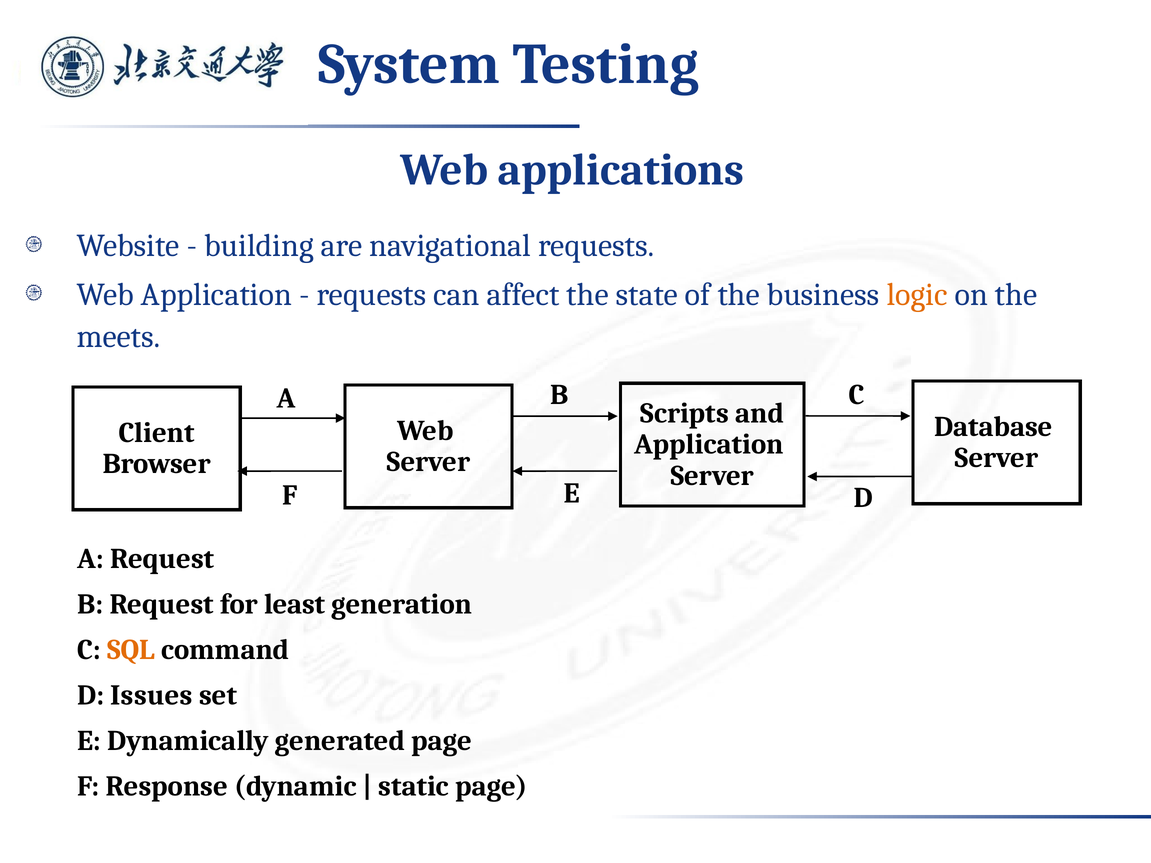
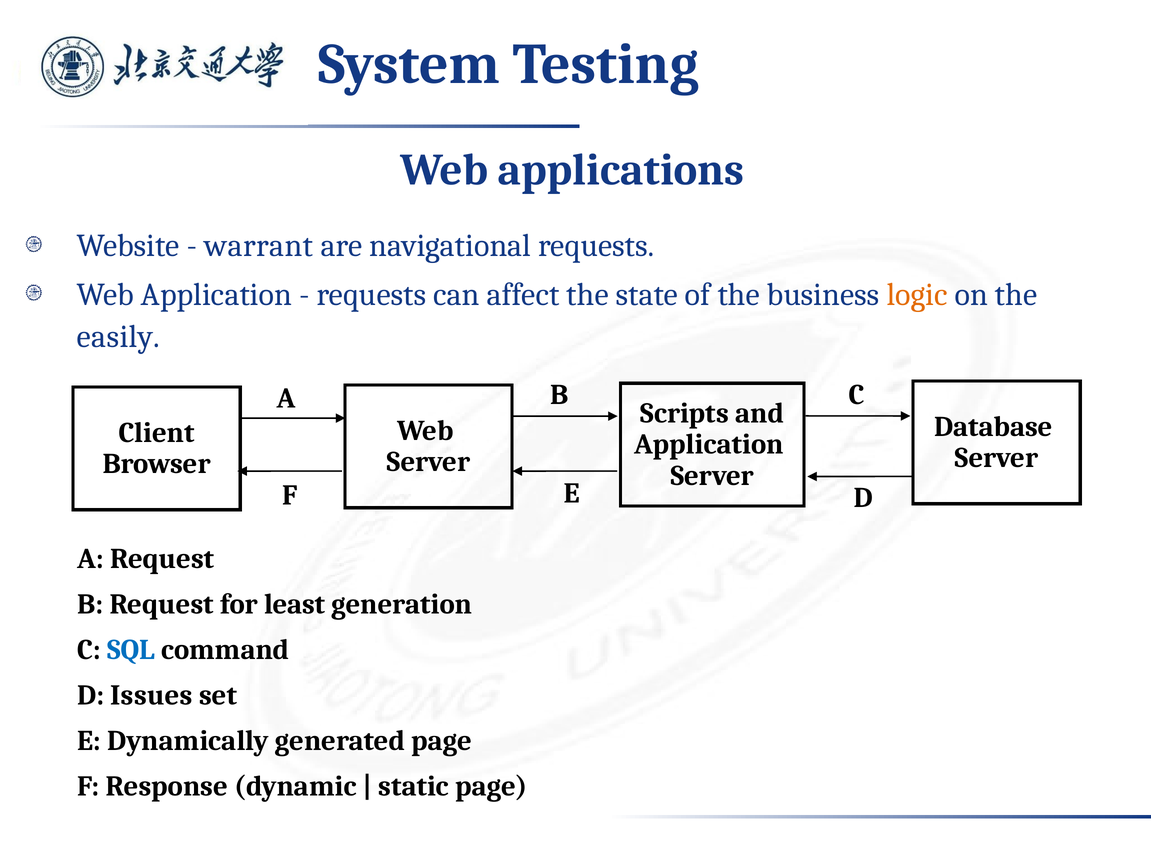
building: building -> warrant (259, 246)
meets: meets -> easily (118, 337)
SQL colour: orange -> blue (131, 650)
